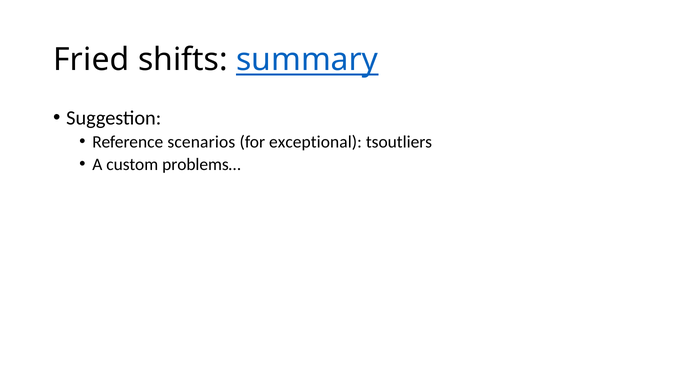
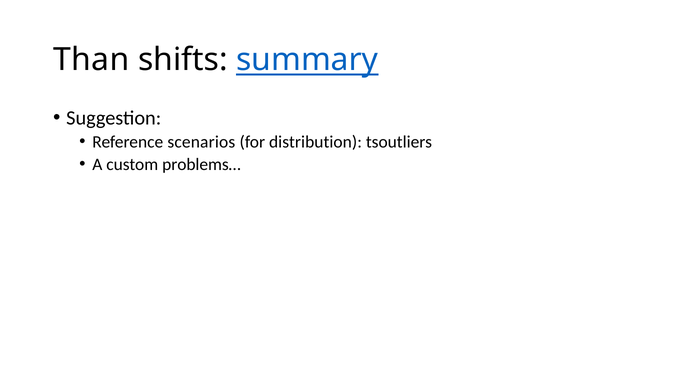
Fried: Fried -> Than (91, 60)
exceptional: exceptional -> distribution (315, 142)
